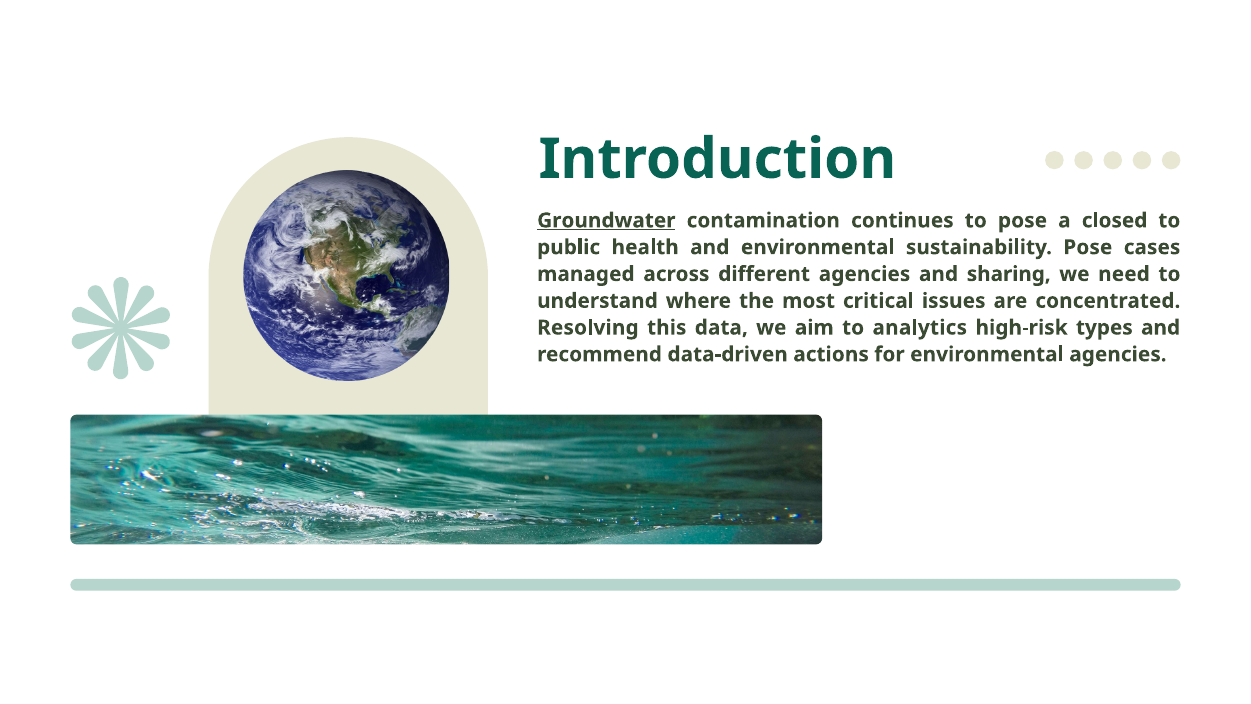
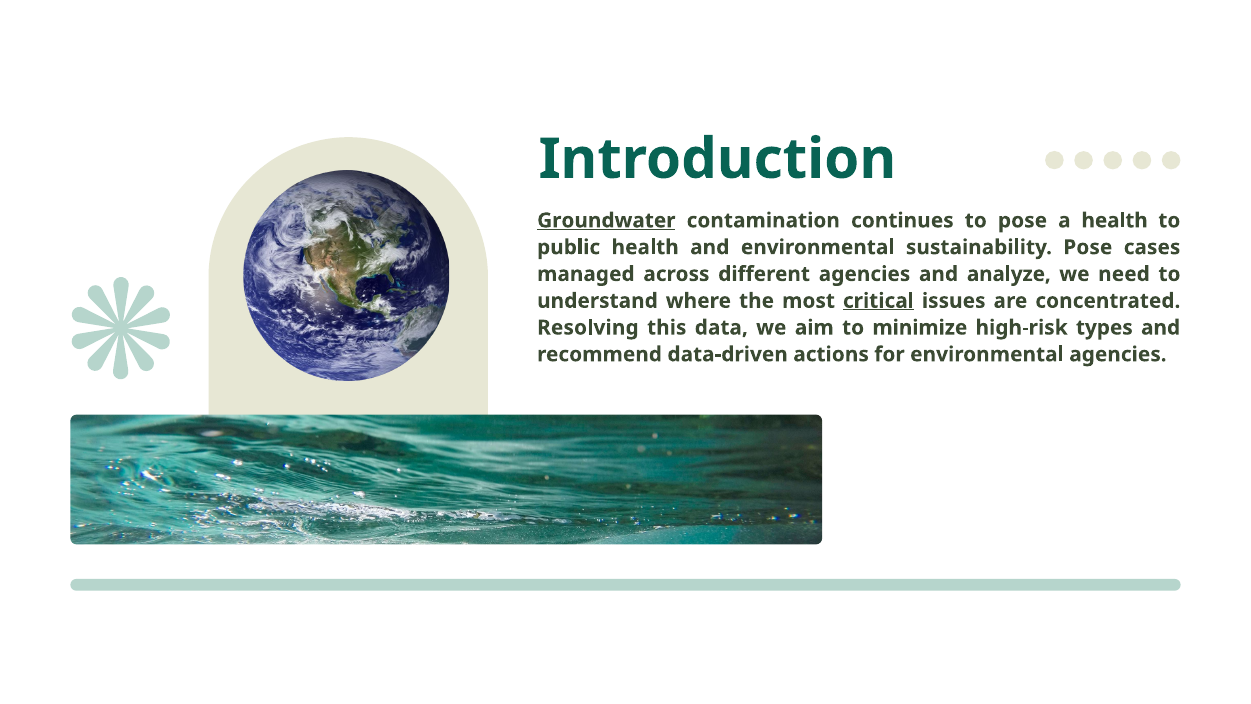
a closed: closed -> health (1115, 220)
sharing: sharing -> analyze (1009, 274)
critical underline: none -> present (878, 301)
analytics: analytics -> minimize (920, 328)
